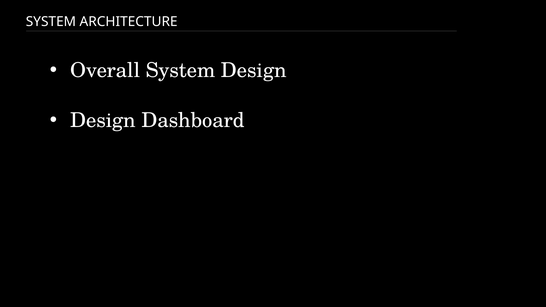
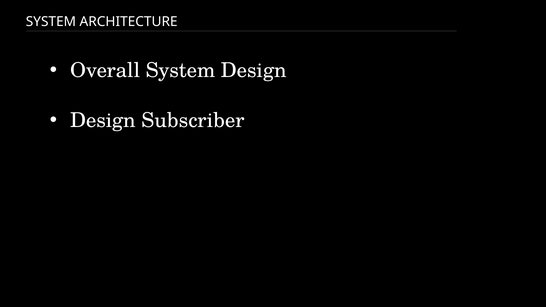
Dashboard: Dashboard -> Subscriber (193, 120)
